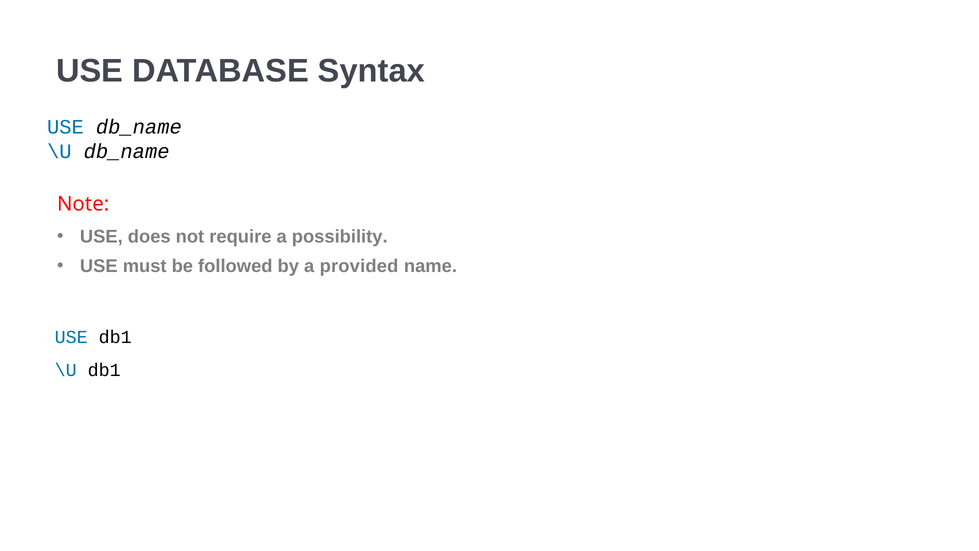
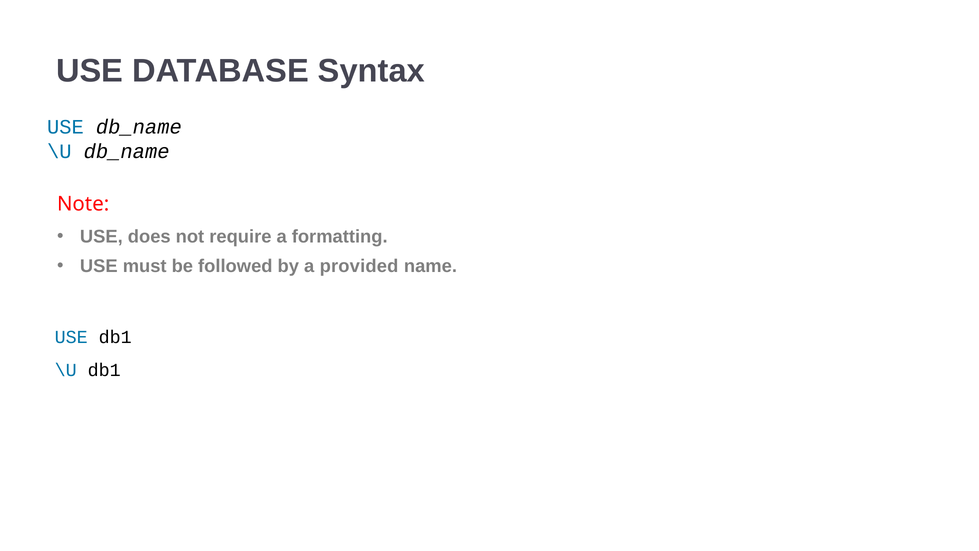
possibility: possibility -> formatting (340, 237)
